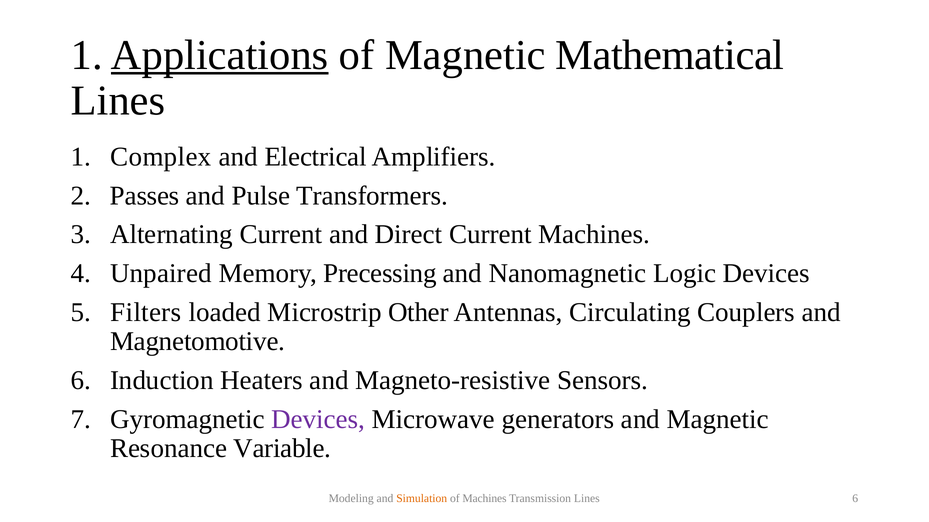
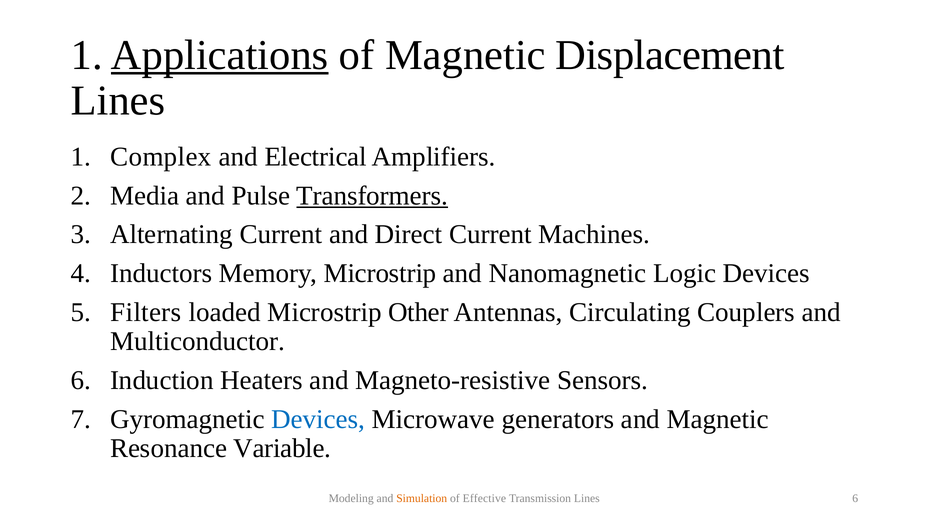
Mathematical: Mathematical -> Displacement (670, 55)
Passes: Passes -> Media (145, 196)
Transformers underline: none -> present (372, 196)
Unpaired: Unpaired -> Inductors (161, 274)
Memory Precessing: Precessing -> Microstrip (380, 274)
Magnetomotive: Magnetomotive -> Multiconductor (197, 342)
Devices colour: purple -> blue (318, 420)
of Machines: Machines -> Effective (484, 499)
